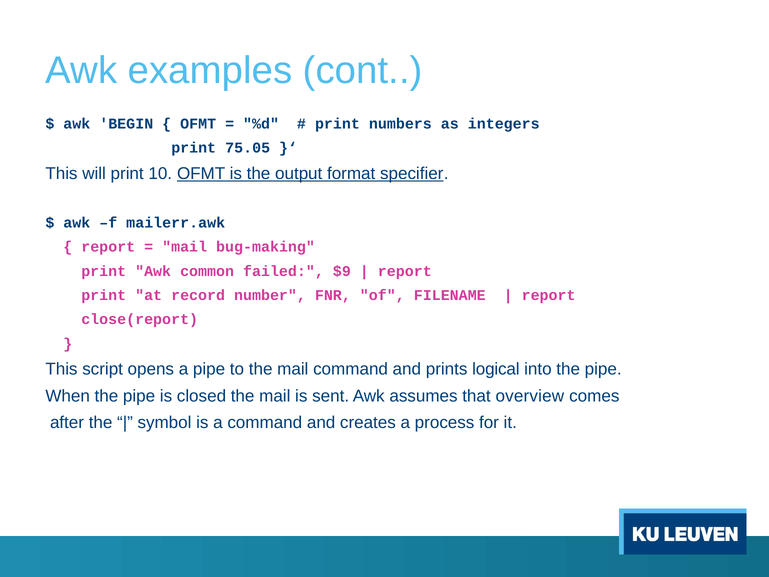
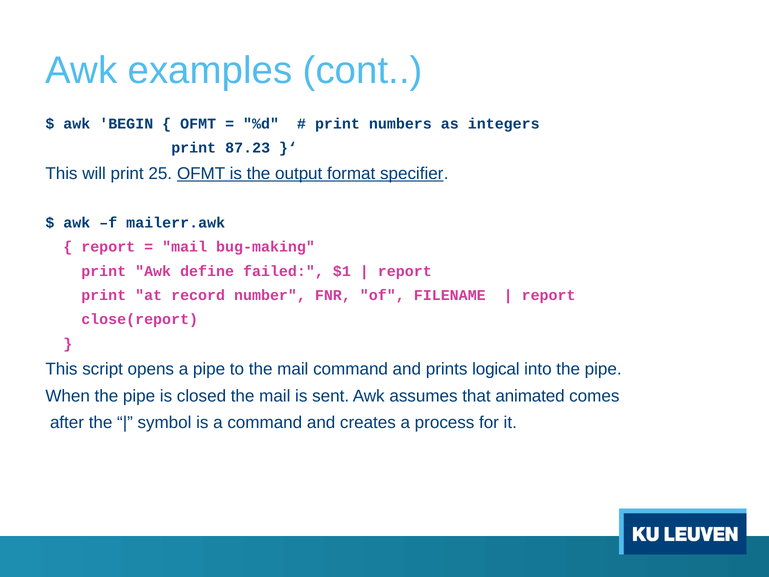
75.05: 75.05 -> 87.23 (248, 148)
10: 10 -> 25 (160, 173)
common: common -> define (207, 271)
$9: $9 -> $1 (342, 271)
overview: overview -> animated (530, 396)
